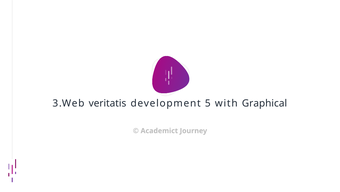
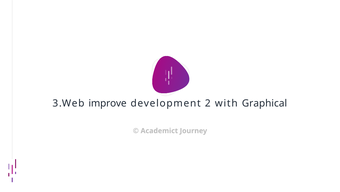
veritatis: veritatis -> improve (108, 103)
5: 5 -> 2 (208, 103)
